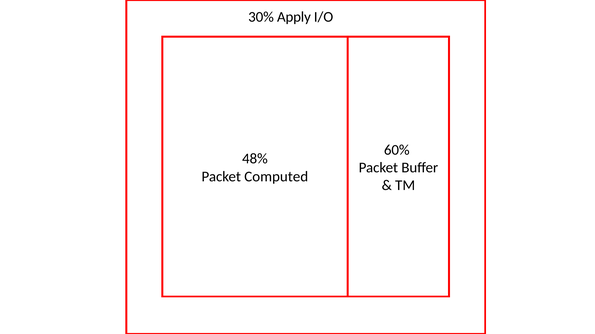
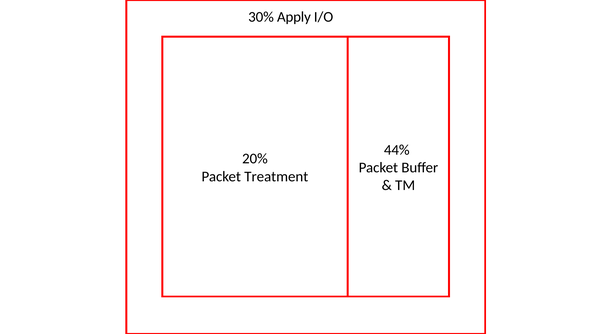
60%: 60% -> 44% (397, 150)
48%: 48% -> 20% (255, 159)
Computed: Computed -> Treatment (276, 177)
